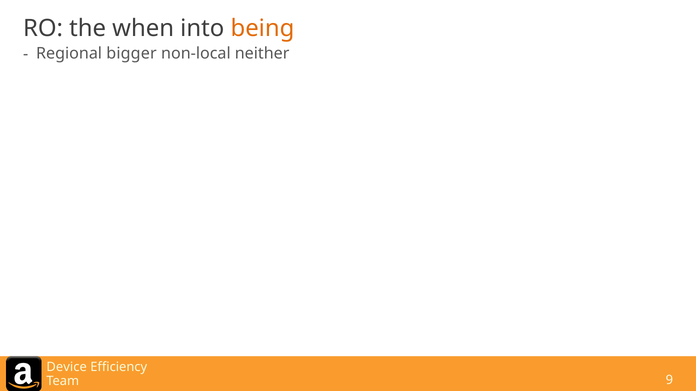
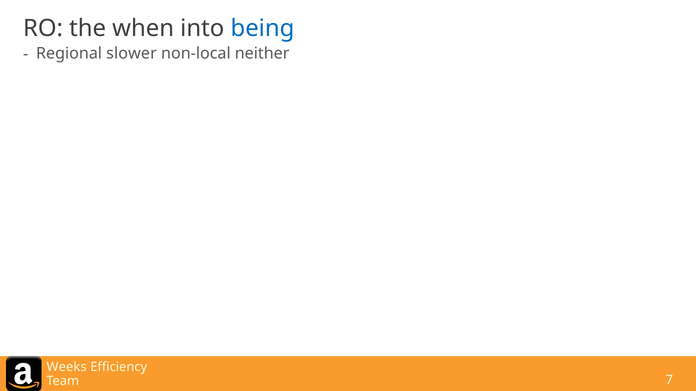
being colour: orange -> blue (262, 28)
bigger: bigger -> slower (132, 54)
Device: Device -> Weeks (67, 368)
9: 9 -> 7 (669, 381)
